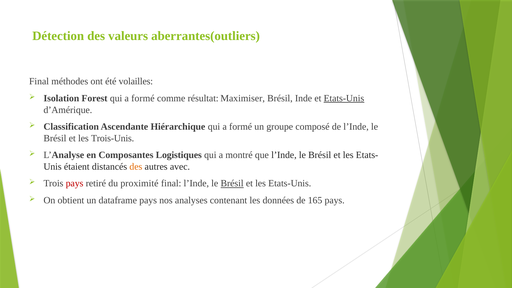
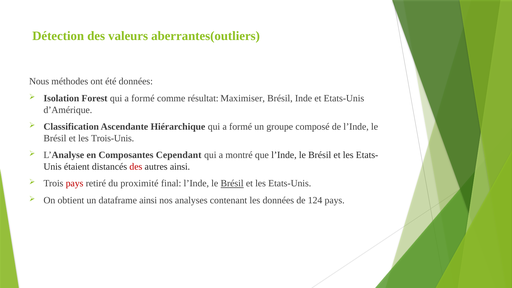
Final: Final -> Nous (39, 81)
été volailles: volailles -> données (136, 81)
Etats-Unis underline: present -> none (344, 98)
Logistiques: Logistiques -> Cependant (179, 155)
des colour: orange -> red (136, 167)
autres avec: avec -> ainsi (180, 167)
dataframe pays: pays -> ainsi (148, 200)
165: 165 -> 124 (315, 200)
